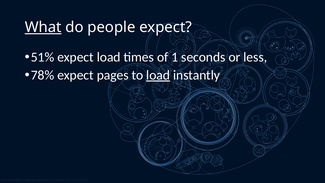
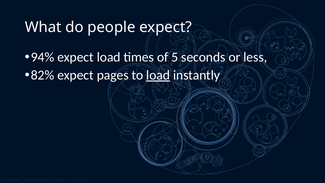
What underline: present -> none (43, 27)
51%: 51% -> 94% (43, 57)
1: 1 -> 5 (175, 57)
78%: 78% -> 82% (43, 75)
